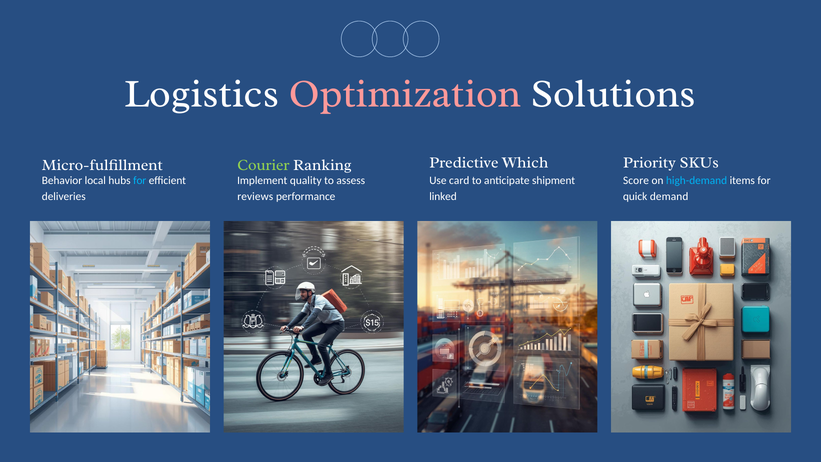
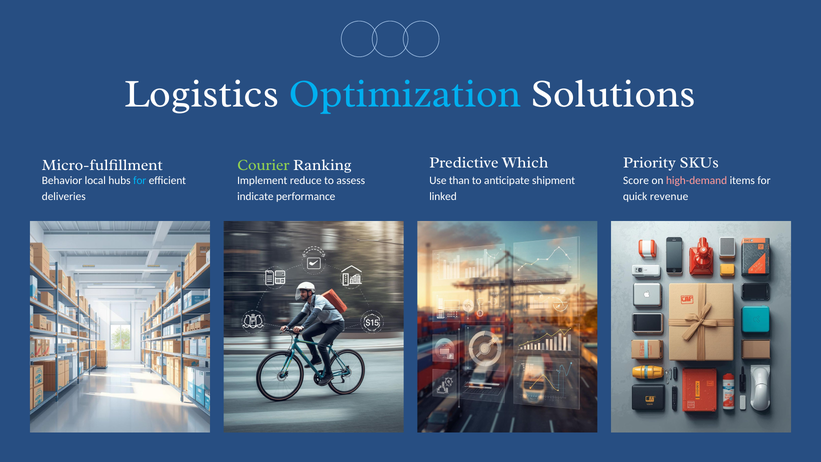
Optimization colour: pink -> light blue (405, 93)
quality: quality -> reduce (306, 181)
card: card -> than (459, 181)
high-demand colour: light blue -> pink (697, 181)
reviews: reviews -> indicate (255, 196)
demand: demand -> revenue (669, 196)
